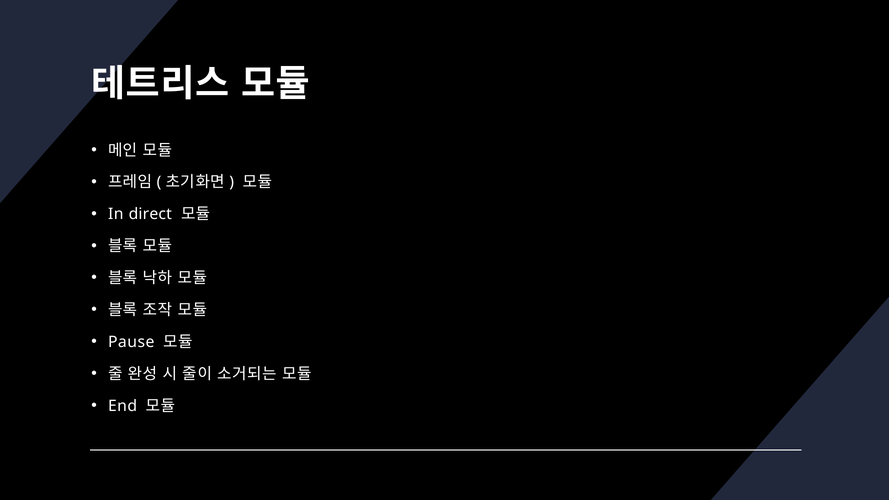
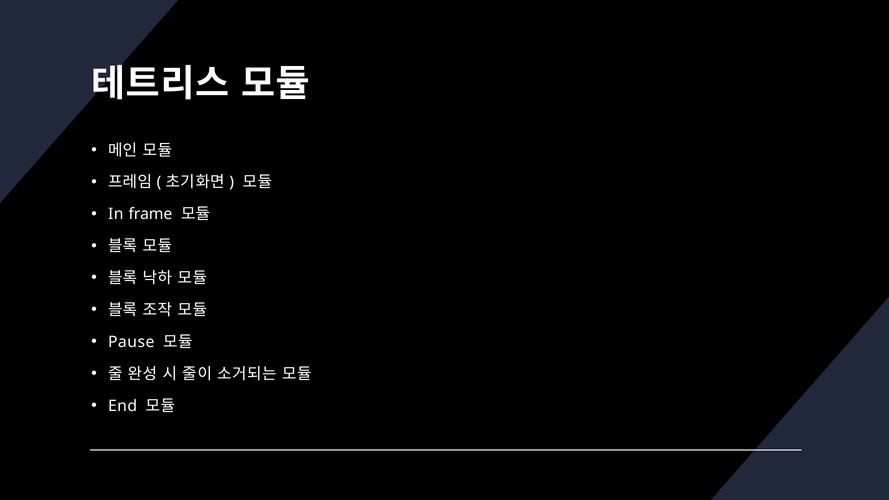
direct: direct -> frame (150, 214)
